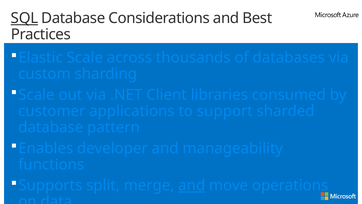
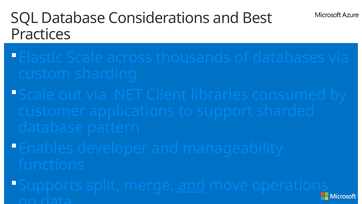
SQL underline: present -> none (24, 18)
